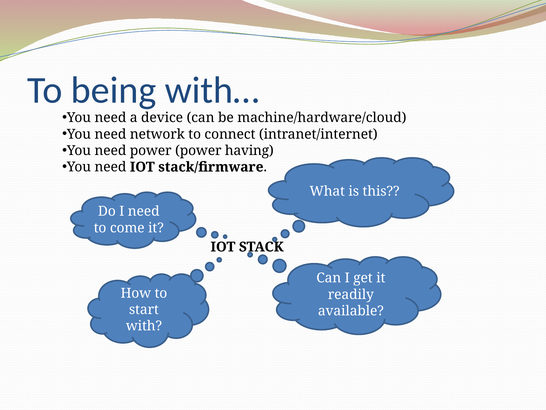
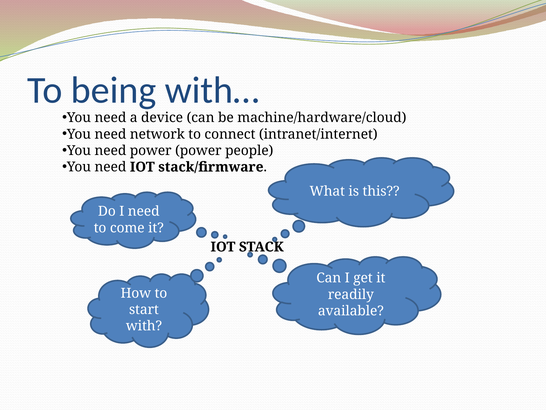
having: having -> people (249, 150)
